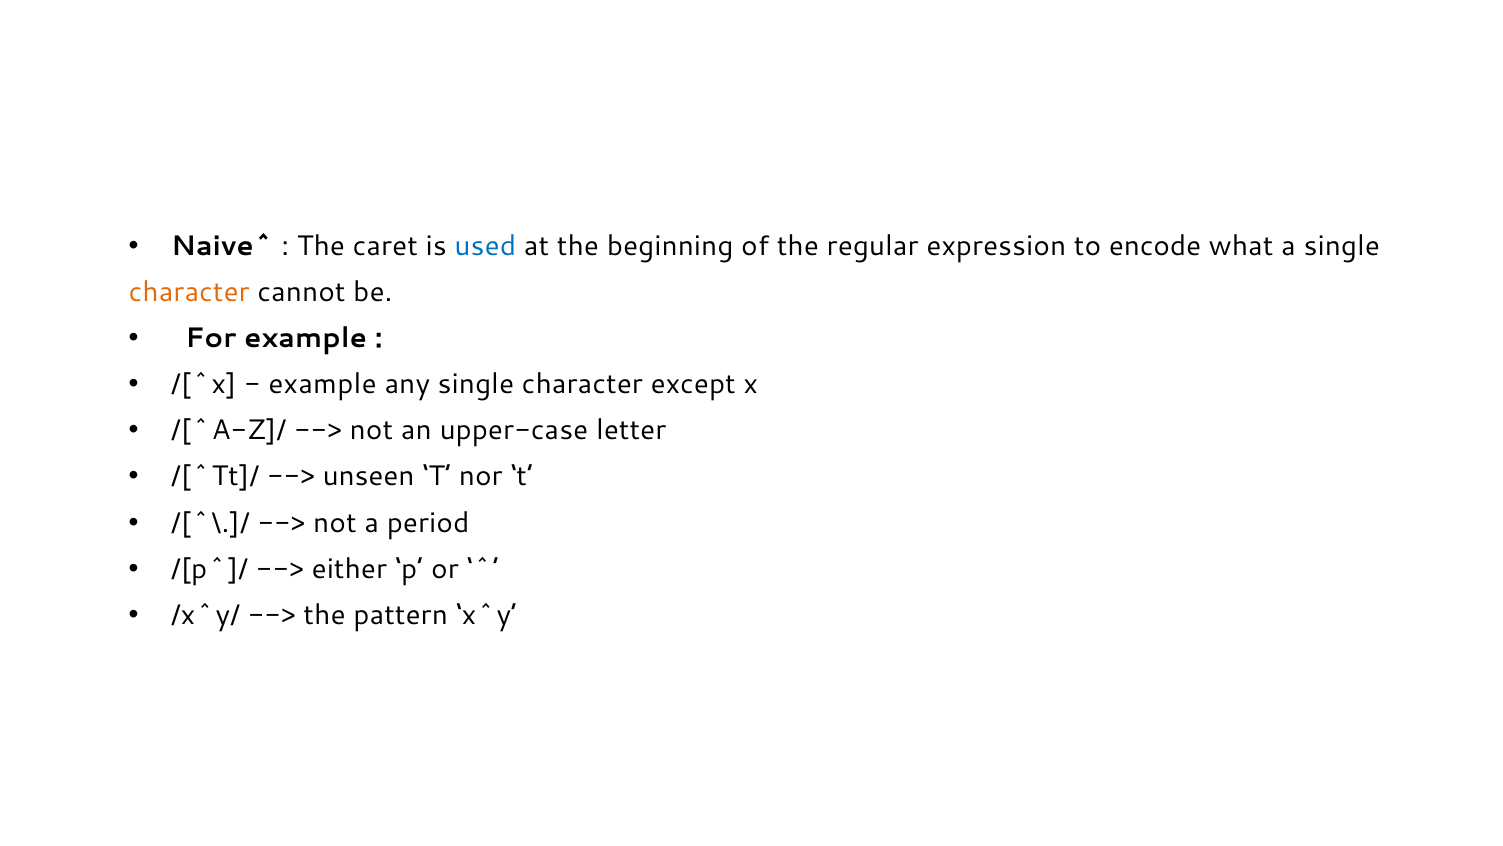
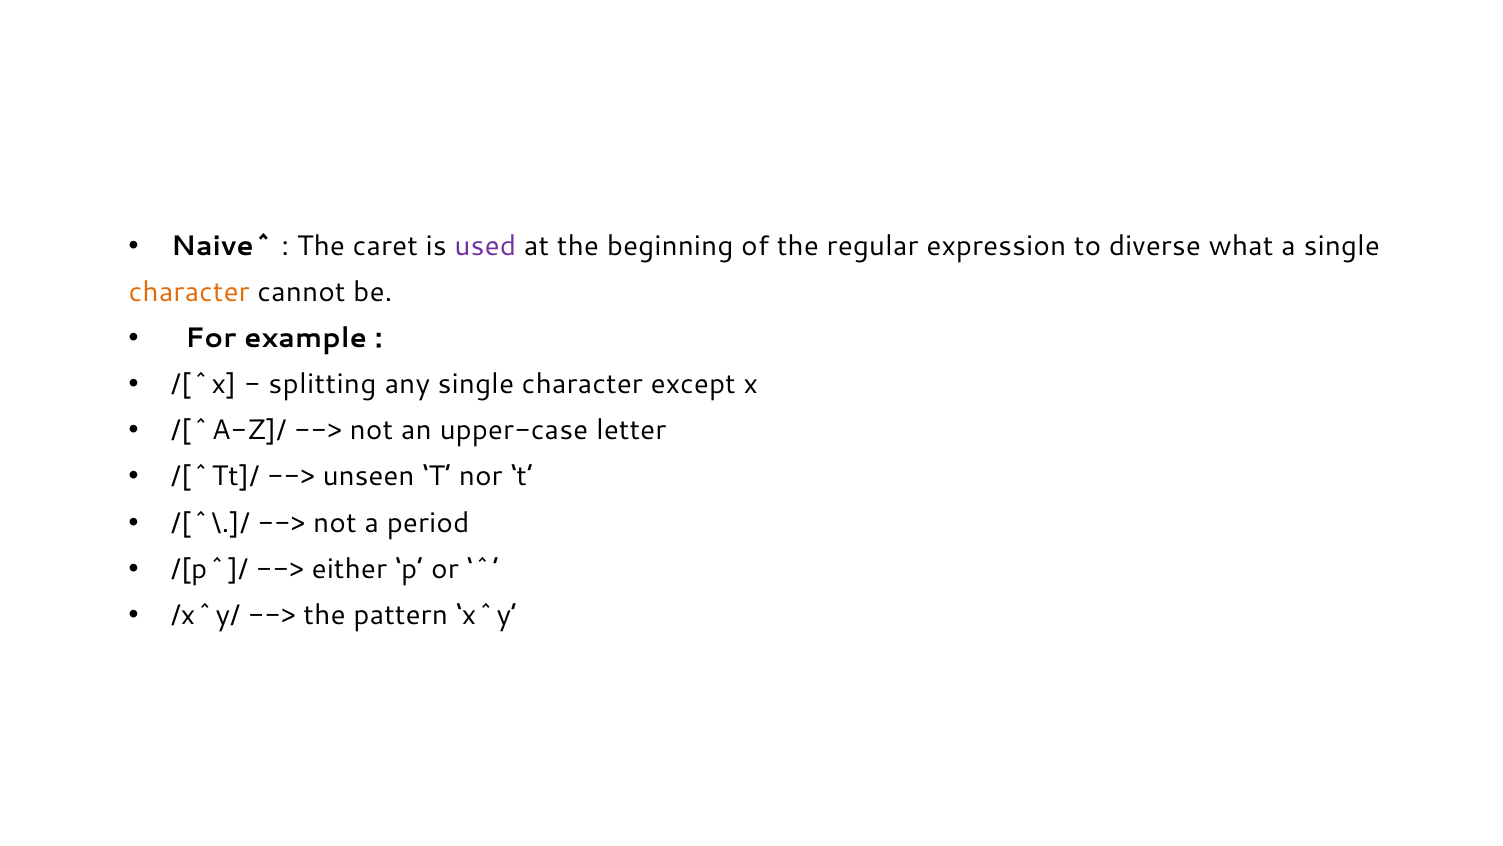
used colour: blue -> purple (485, 246)
encode: encode -> diverse (1155, 246)
example: example -> splitting (323, 384)
